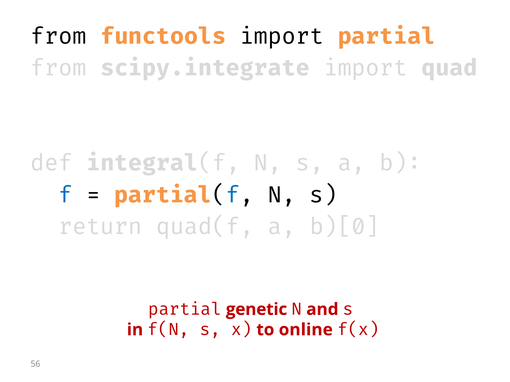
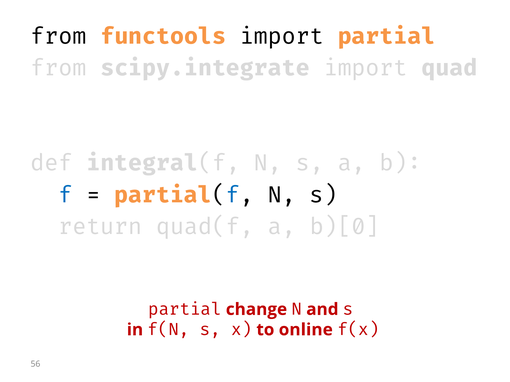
genetic: genetic -> change (256, 310)
